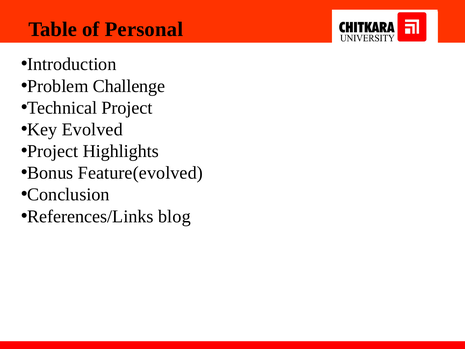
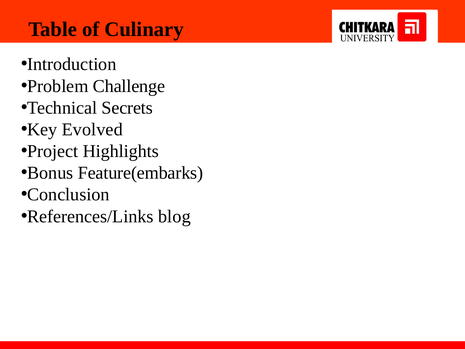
Personal: Personal -> Culinary (144, 29)
Technical Project: Project -> Secrets (127, 108)
Feature(evolved: Feature(evolved -> Feature(embarks (141, 173)
